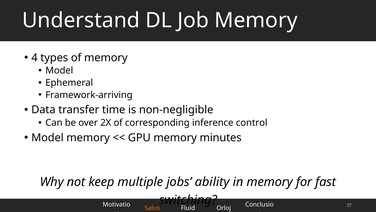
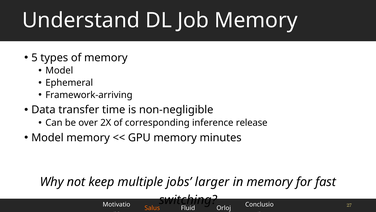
4: 4 -> 5 (34, 58)
control: control -> release (252, 123)
ability: ability -> larger (212, 181)
